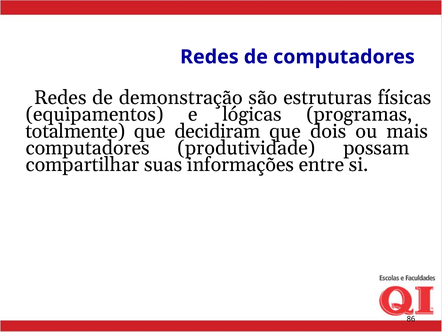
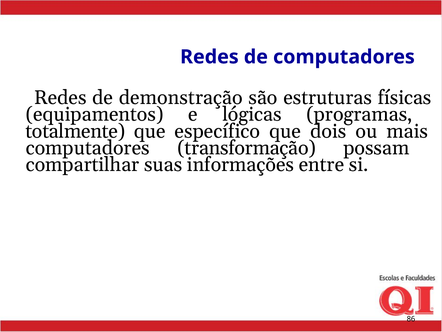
decidiram: decidiram -> específico (217, 131)
produtividade: produtividade -> transformação (247, 148)
